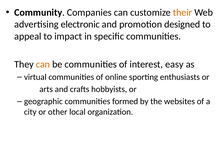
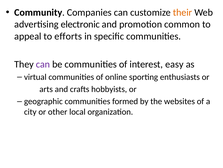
designed: designed -> common (182, 24)
impact: impact -> efforts (68, 36)
can colour: orange -> purple (43, 64)
